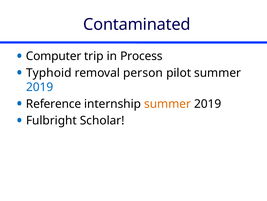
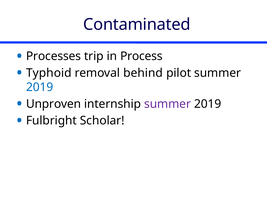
Computer: Computer -> Processes (54, 56)
person: person -> behind (143, 73)
Reference: Reference -> Unproven (54, 103)
summer colour: orange -> purple (168, 103)
